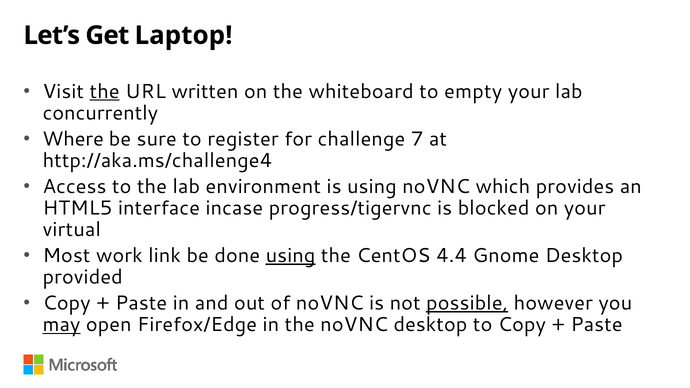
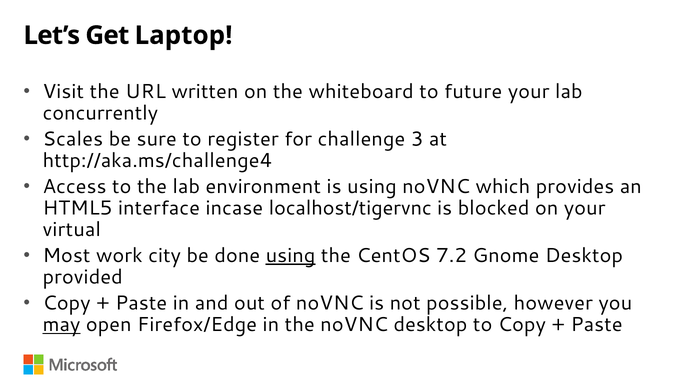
the underline: present -> none (105, 91)
empty: empty -> future (473, 91)
Where: Where -> Scales (73, 139)
7: 7 -> 3 (417, 139)
progress/tigervnc: progress/tigervnc -> localhost/tigervnc (350, 208)
link: link -> city (165, 256)
4.4: 4.4 -> 7.2 (452, 256)
possible underline: present -> none (467, 303)
